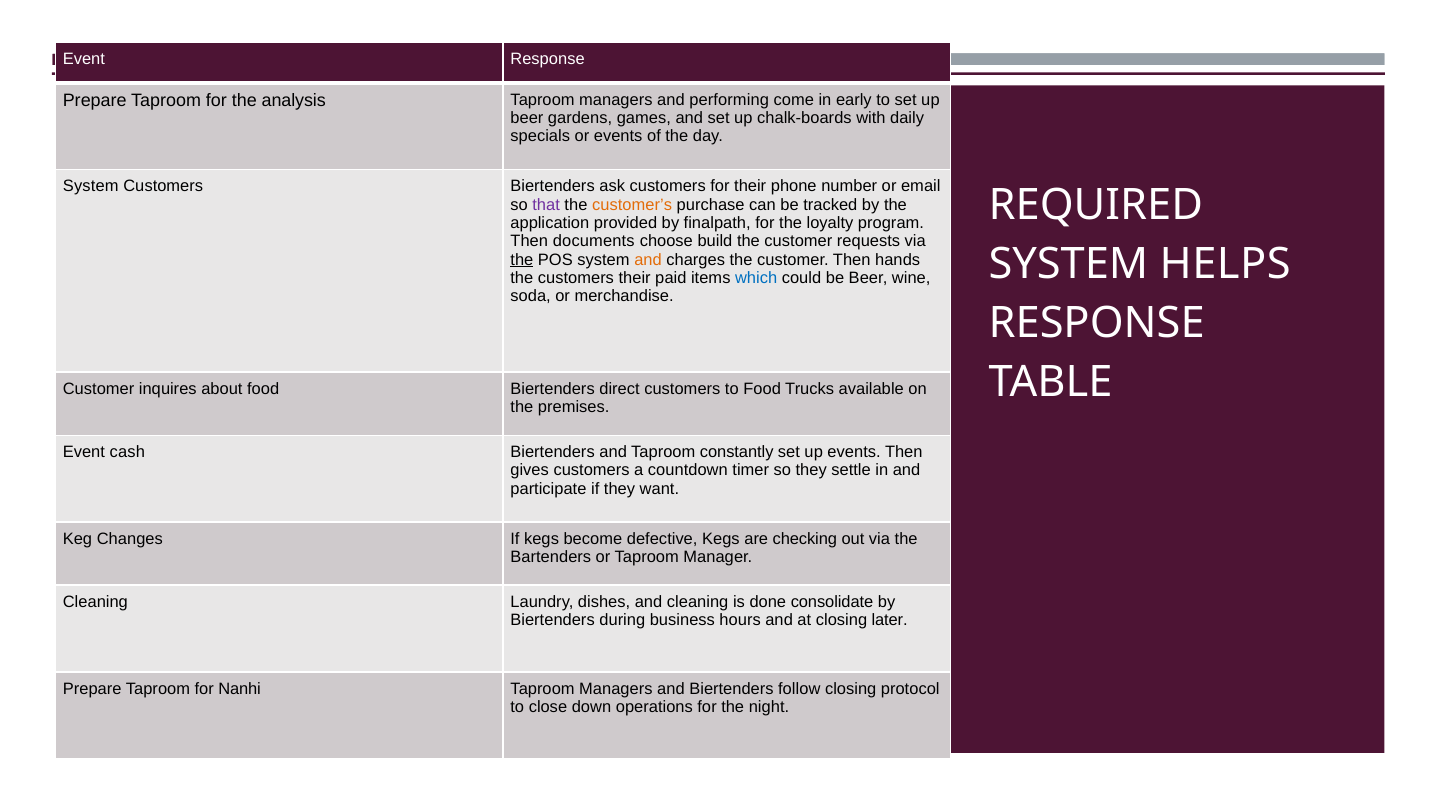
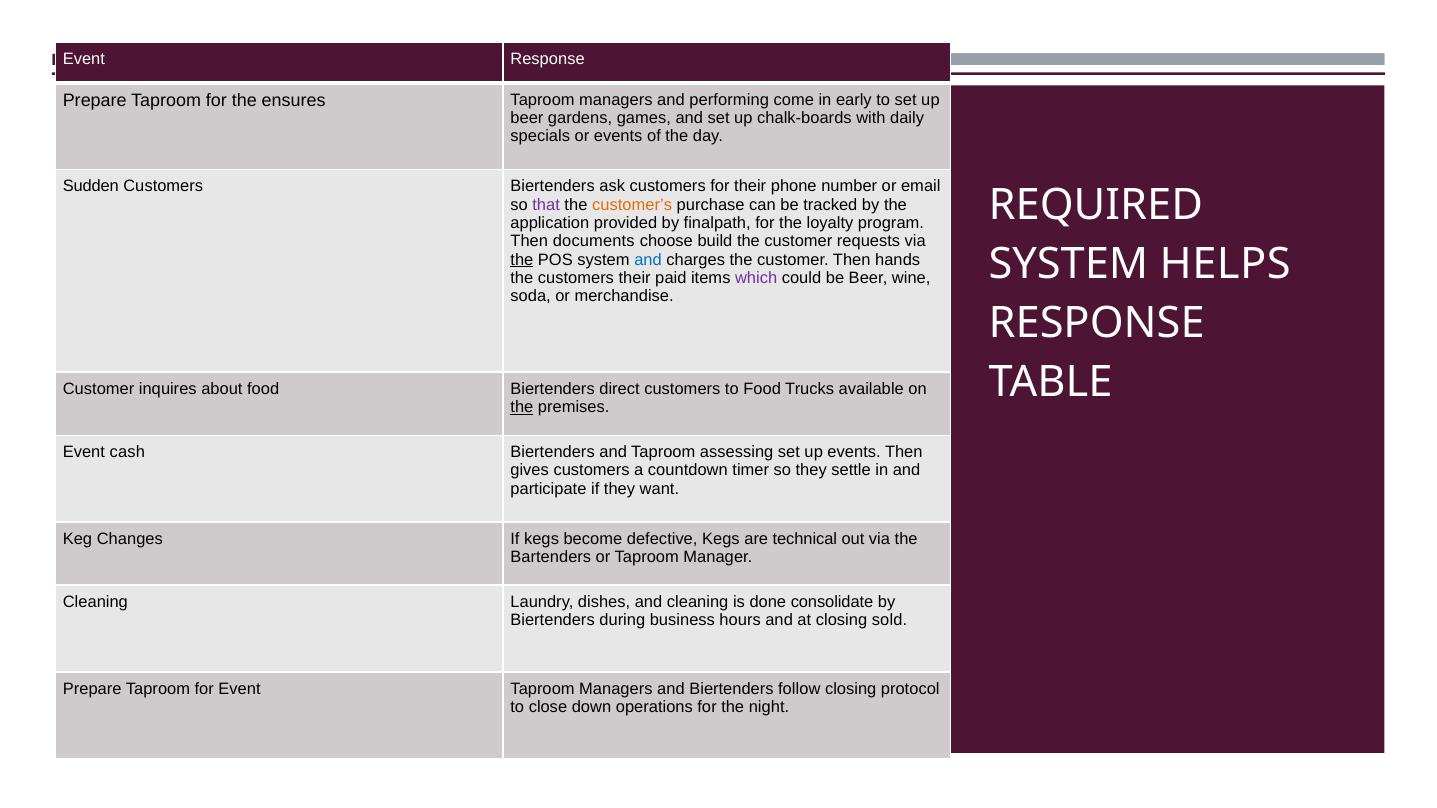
analysis: analysis -> ensures (294, 101)
System: System -> Sudden (91, 186)
and colour: orange -> blue (648, 260)
which colour: blue -> purple (756, 278)
the underline: none -> present (522, 407)
constantly: constantly -> assessing (737, 452)
checking: checking -> technical (805, 539)
later: later -> sold (890, 621)
for Nanhi: Nanhi -> Event (239, 689)
